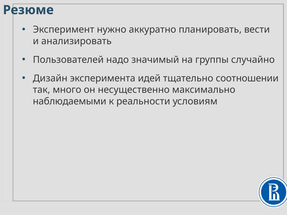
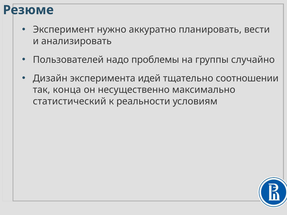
значимый: значимый -> проблемы (155, 60)
много: много -> конца (67, 90)
наблюдаемыми: наблюдаемыми -> статистический (70, 101)
